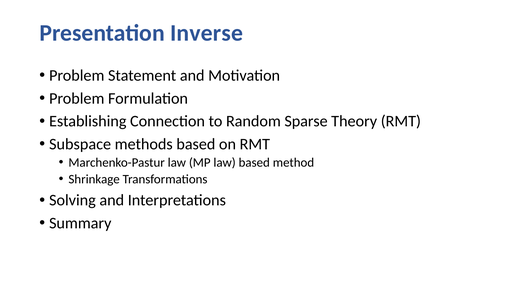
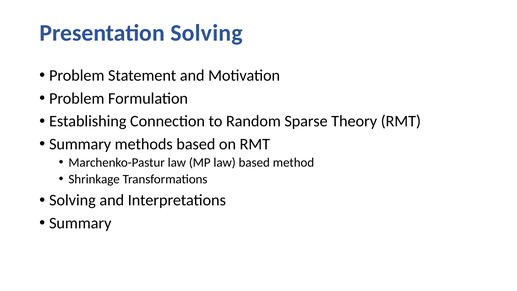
Presentation Inverse: Inverse -> Solving (207, 33)
Subspace: Subspace -> Summary (80, 144)
